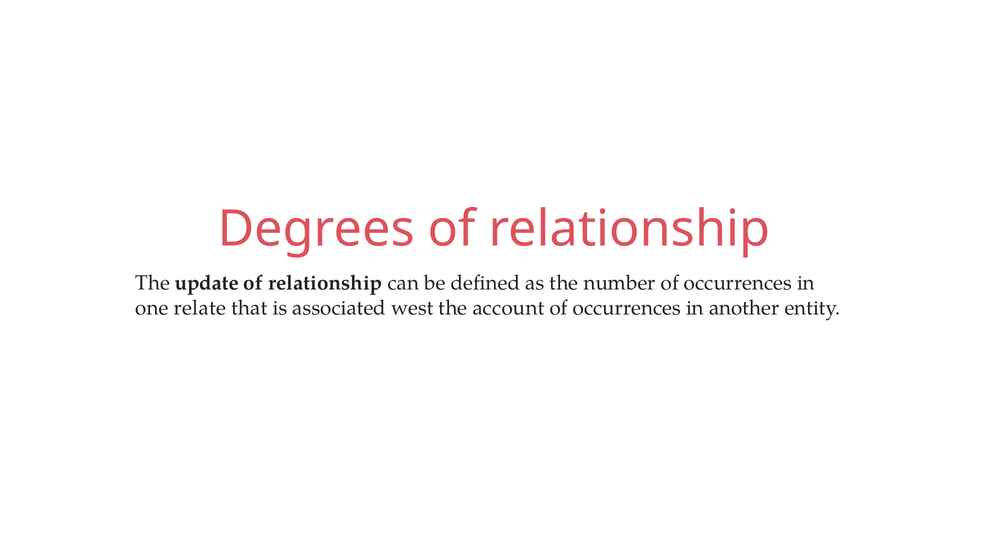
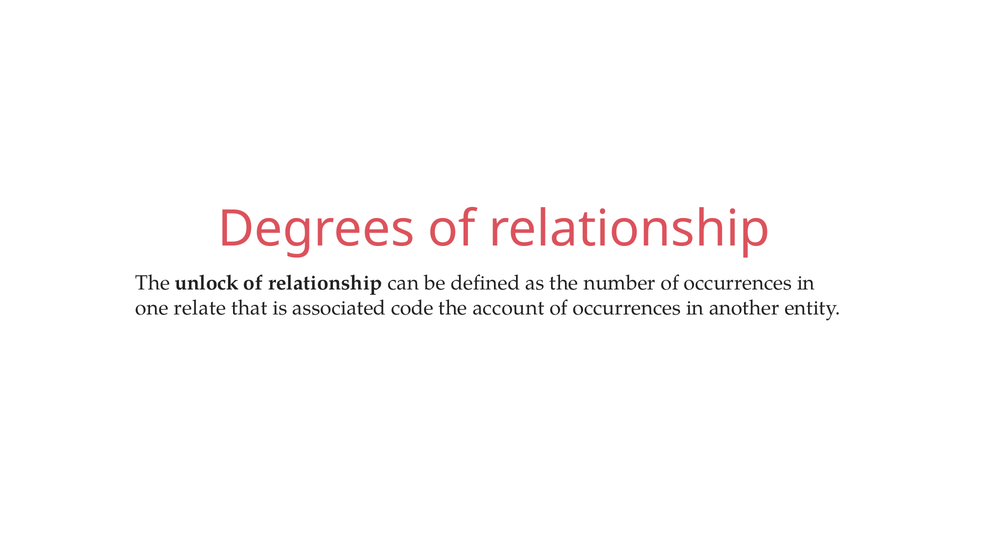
update: update -> unlock (207, 283)
west: west -> code (412, 308)
